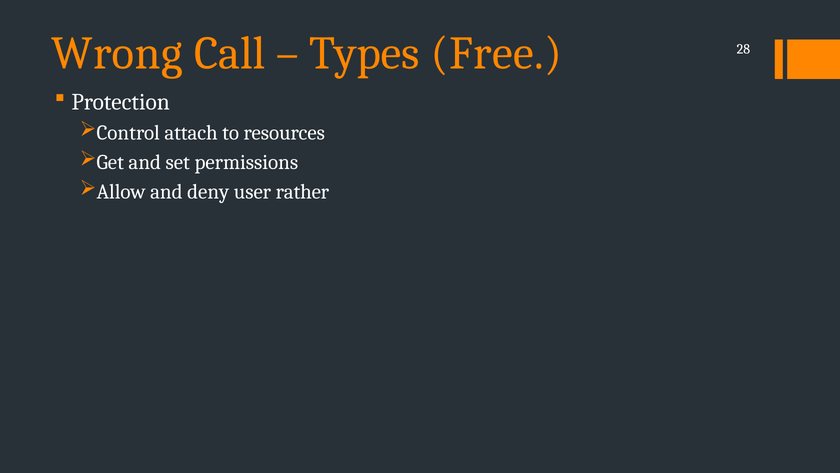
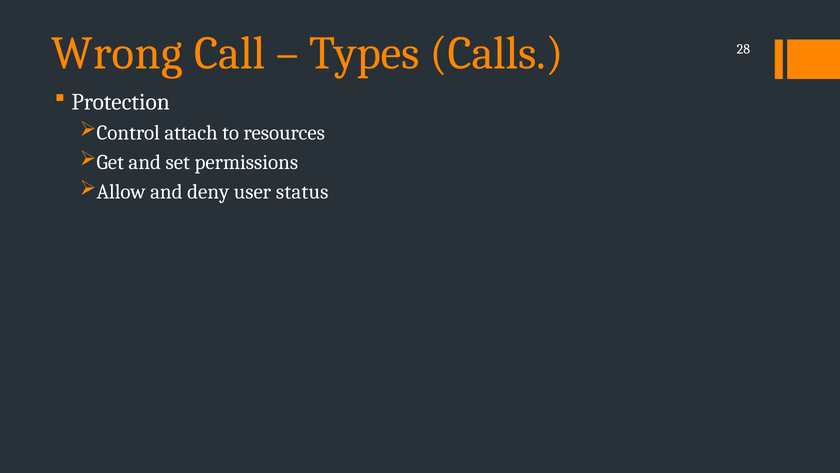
Free: Free -> Calls (497, 53)
rather: rather -> status (302, 192)
